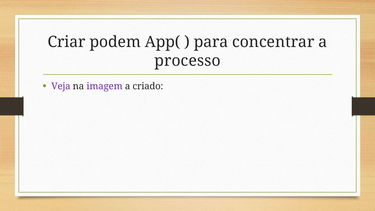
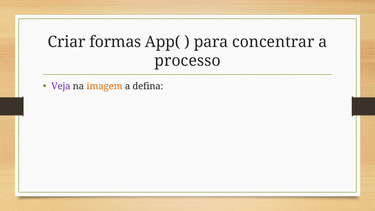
podem: podem -> formas (115, 42)
imagem colour: purple -> orange (105, 86)
criado: criado -> defina (148, 86)
